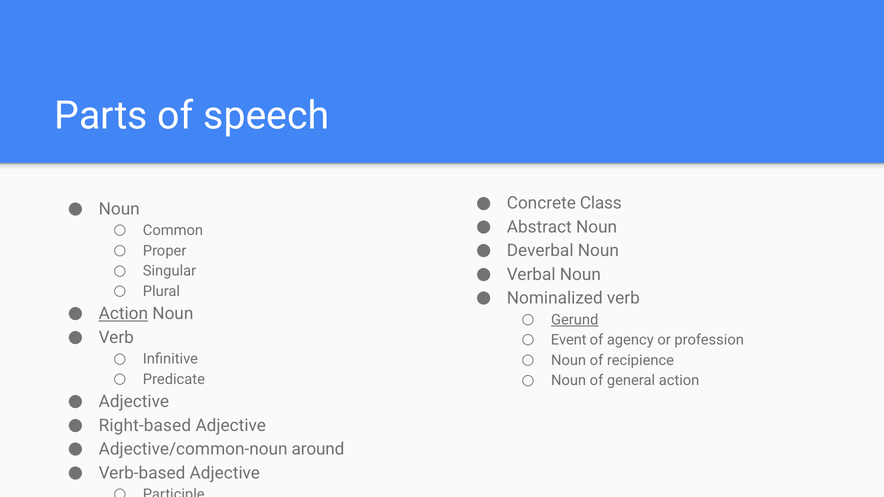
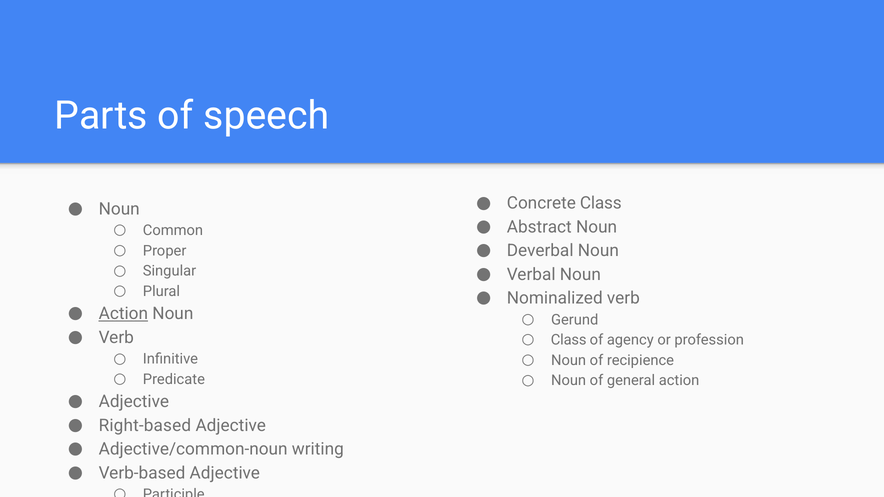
Gerund underline: present -> none (575, 320)
Event: Event -> Class (569, 340)
around: around -> writing (318, 449)
